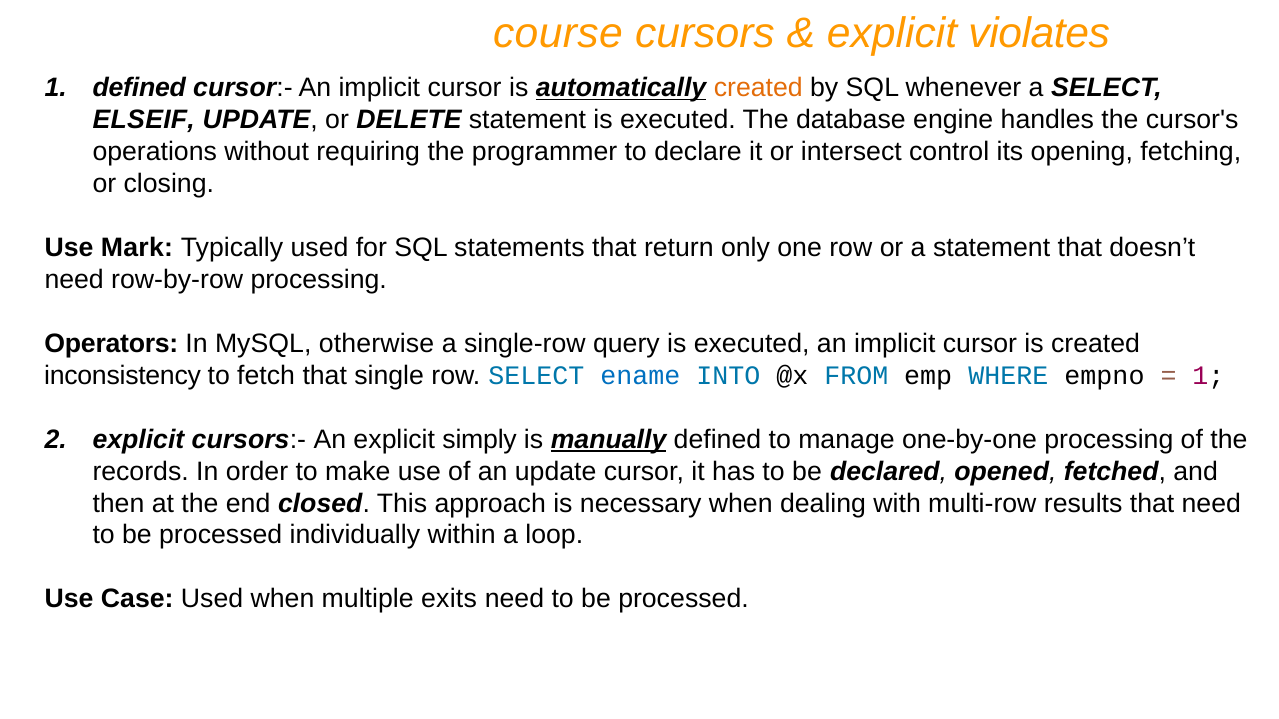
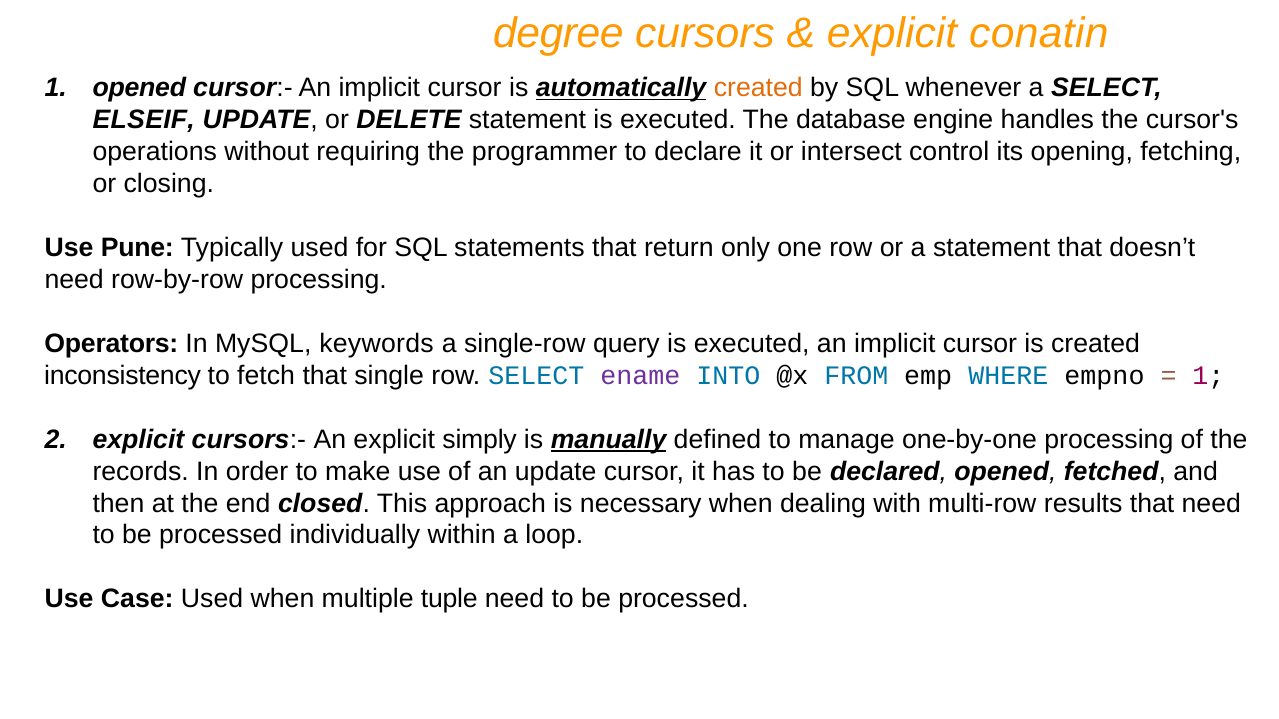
course: course -> degree (558, 33)
violates: violates -> conatin (1039, 33)
1 defined: defined -> opened (139, 88)
Mark: Mark -> Pune (137, 248)
otherwise: otherwise -> keywords (377, 344)
ename colour: blue -> purple (640, 376)
exits: exits -> tuple (449, 599)
